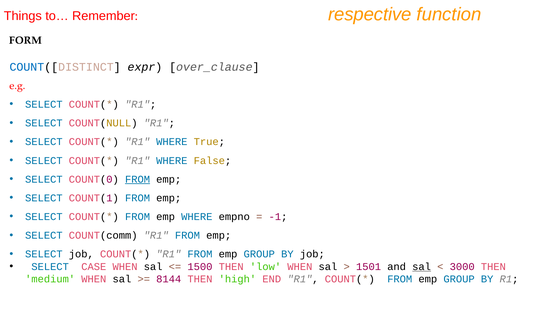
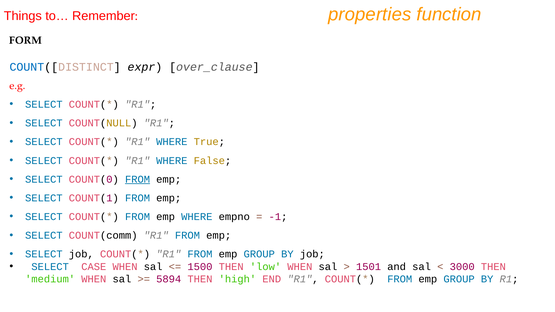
respective: respective -> properties (370, 14)
sal underline: present -> none (422, 267)
8144: 8144 -> 5894 (169, 279)
